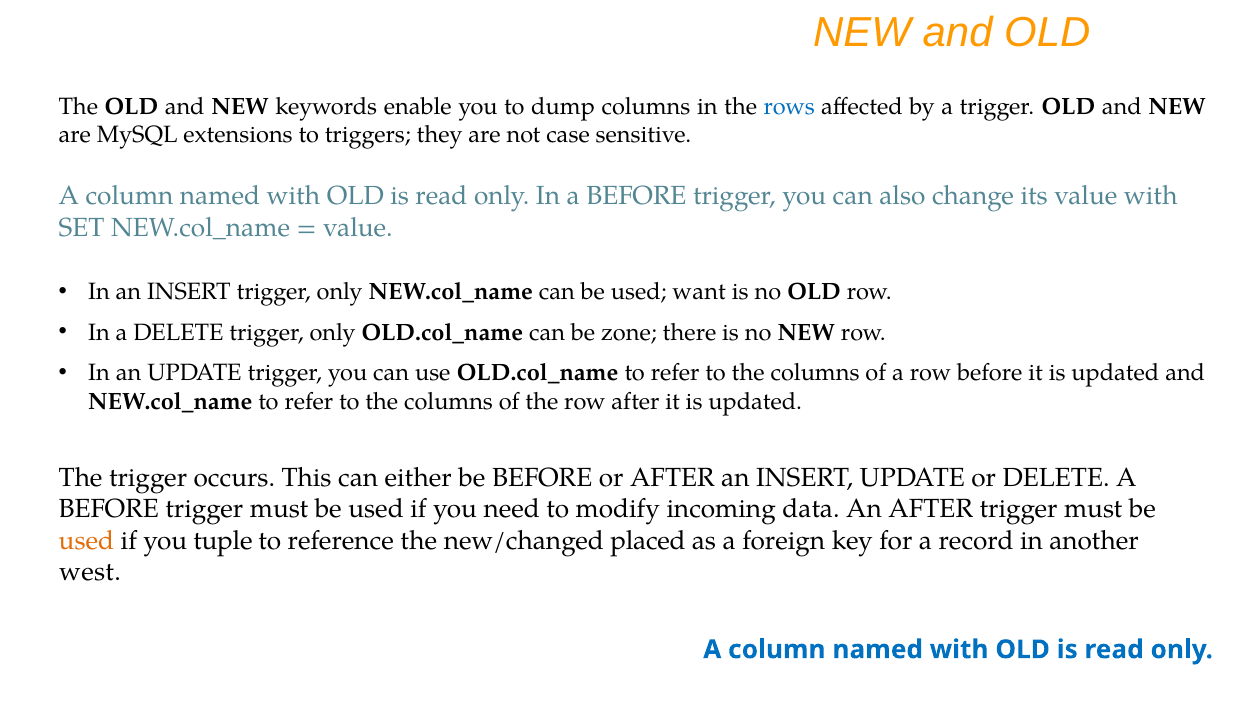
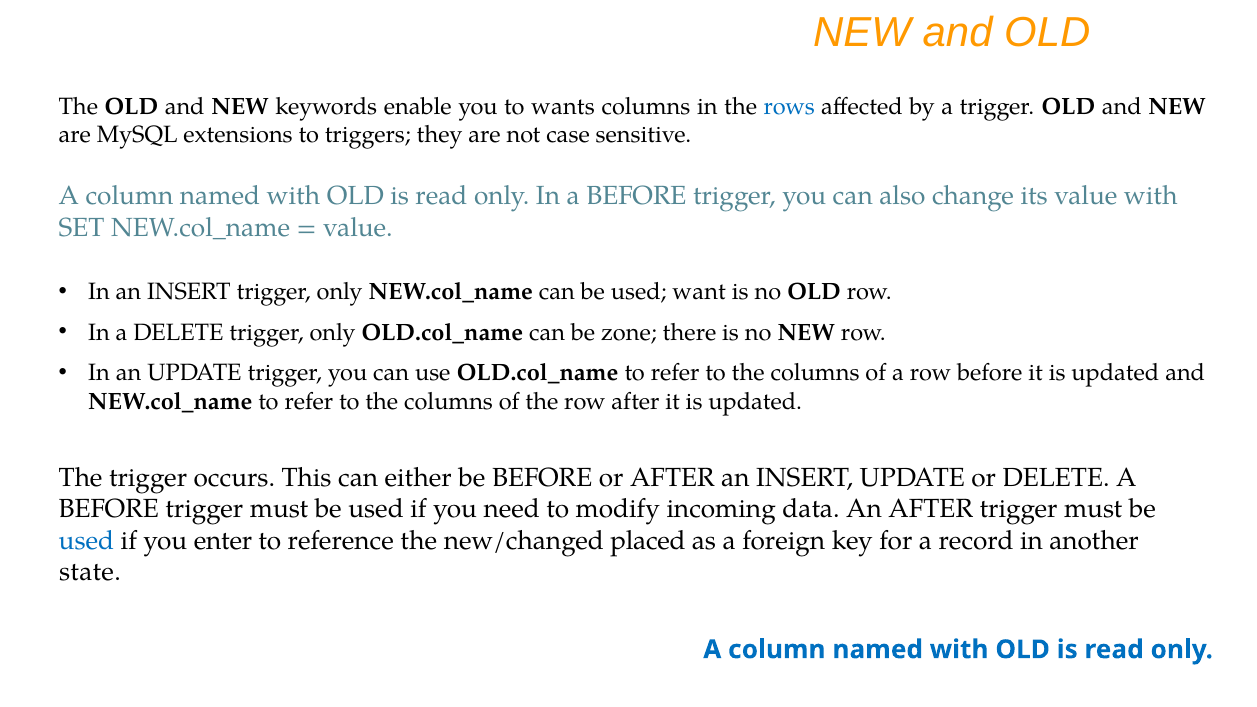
dump: dump -> wants (563, 107)
used colour: orange -> blue (86, 541)
tuple: tuple -> enter (223, 541)
west: west -> state (90, 572)
